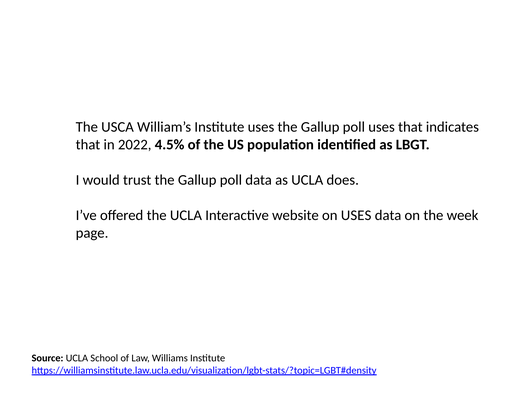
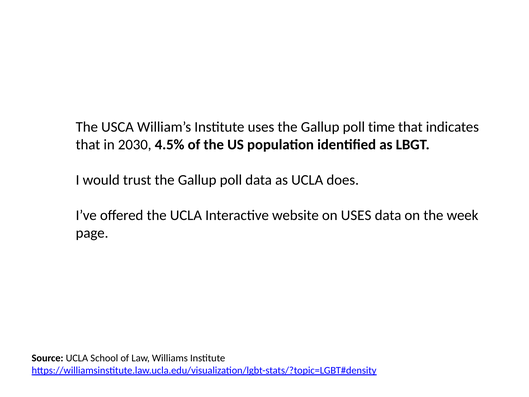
poll uses: uses -> time (382, 127)
2022: 2022 -> 2030 (135, 145)
